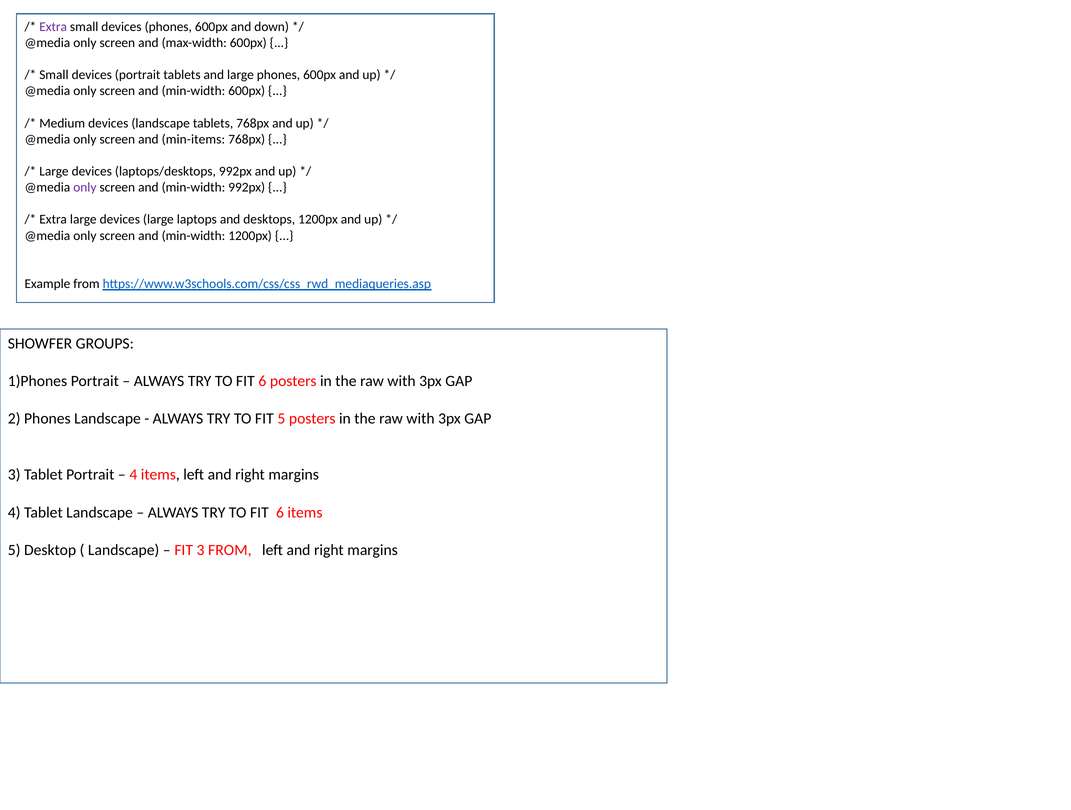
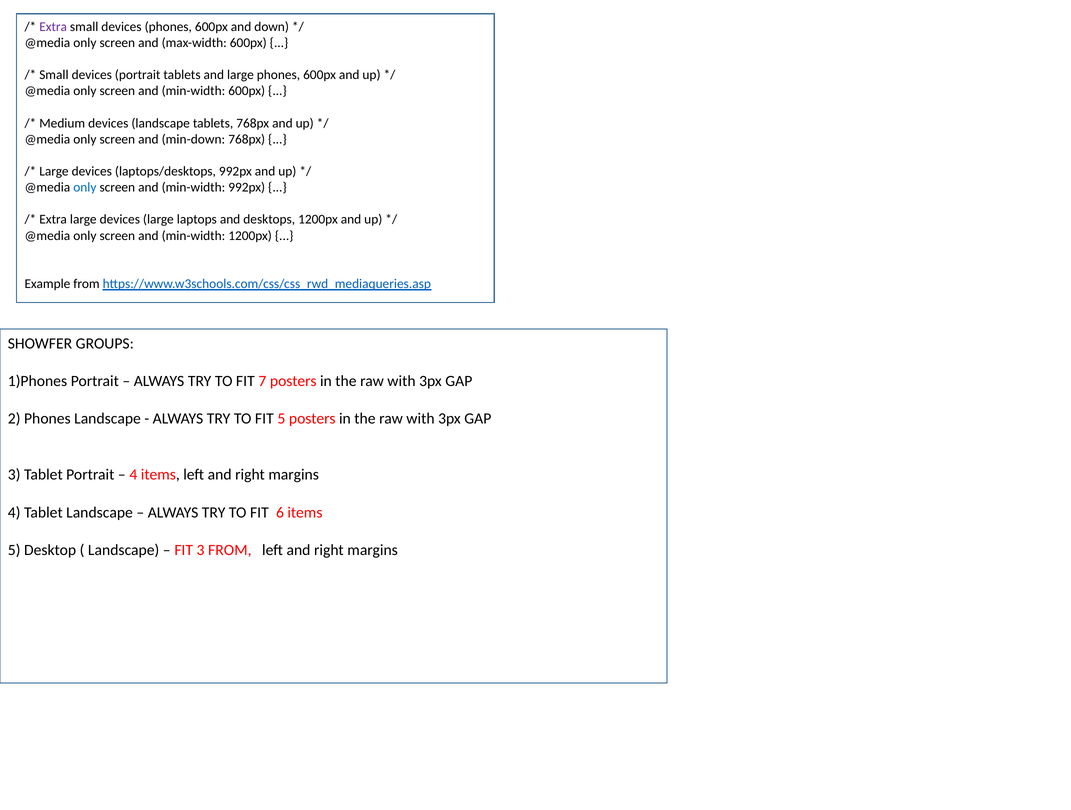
min-items: min-items -> min-down (193, 139)
only colour: purple -> blue (85, 187)
6: 6 -> 7 (262, 381)
